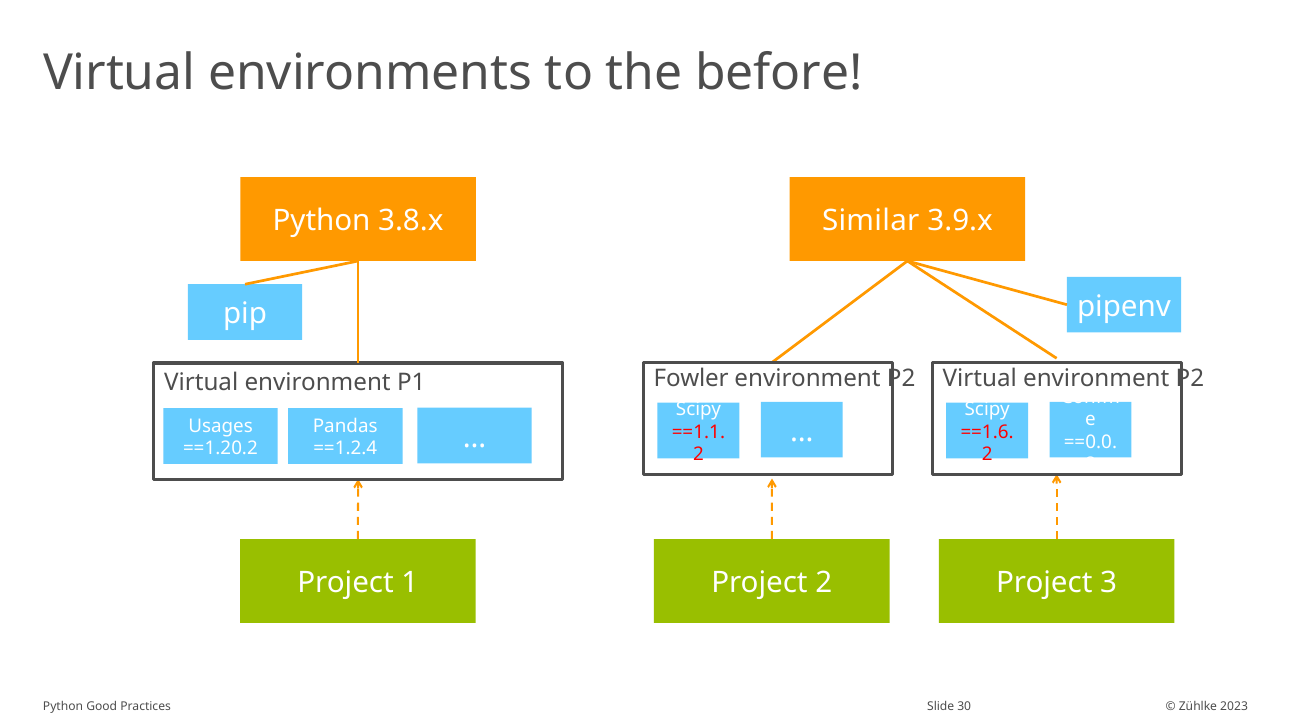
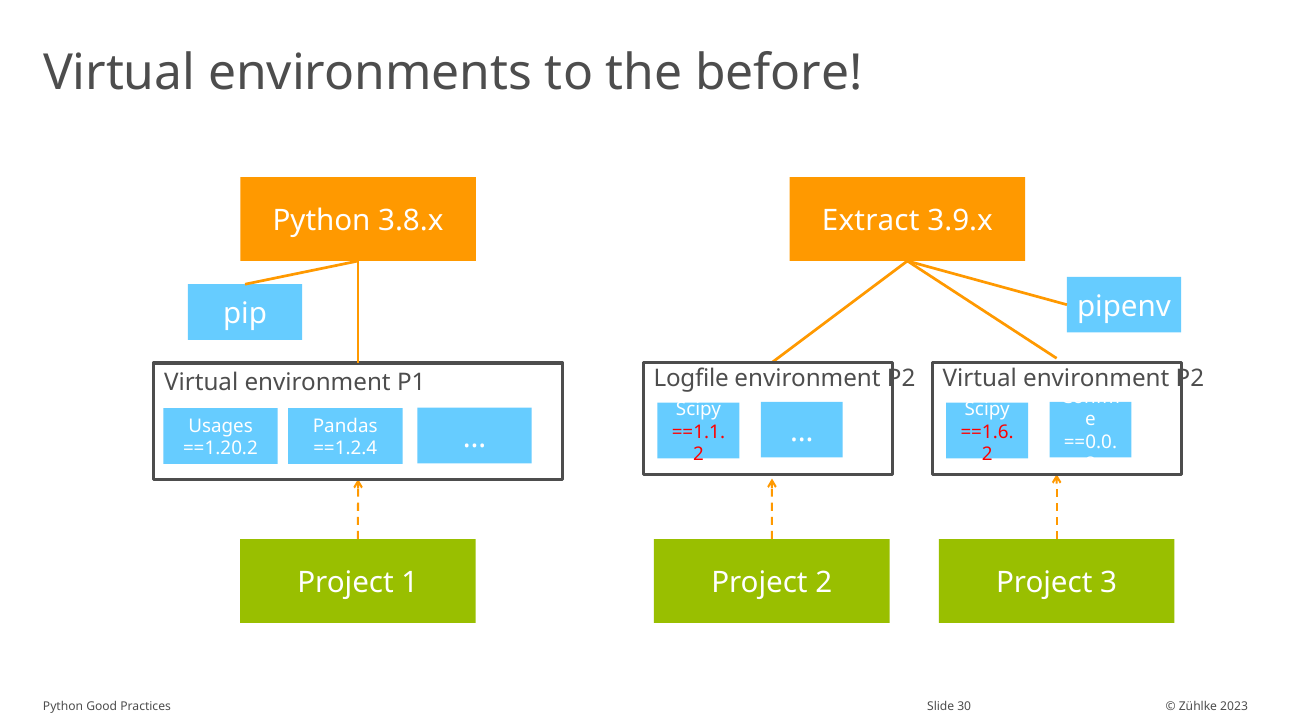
Similar: Similar -> Extract (871, 221)
Fowler: Fowler -> Logfile (691, 379)
